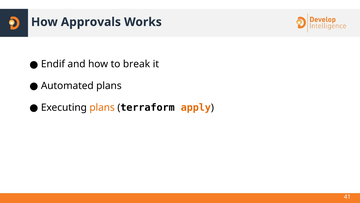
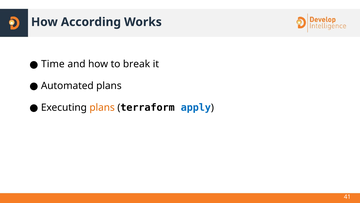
Approvals: Approvals -> According (91, 22)
Endif: Endif -> Time (53, 64)
apply colour: orange -> blue (196, 107)
